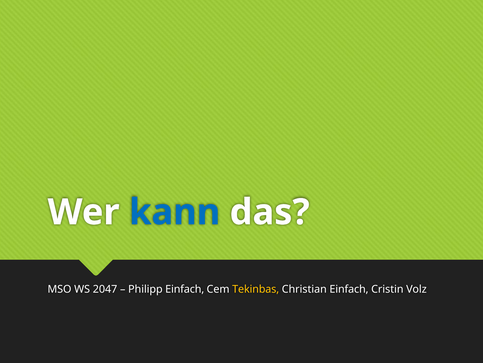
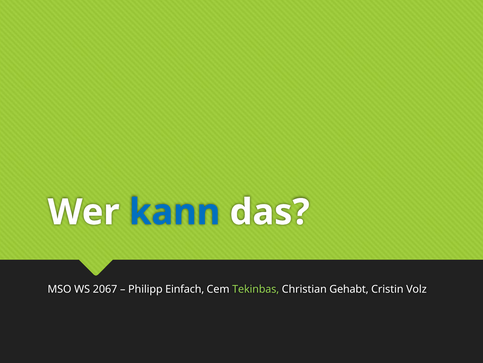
2047: 2047 -> 2067 (105, 289)
Tekinbas colour: yellow -> light green (256, 289)
Christian Einfach: Einfach -> Gehabt (349, 289)
